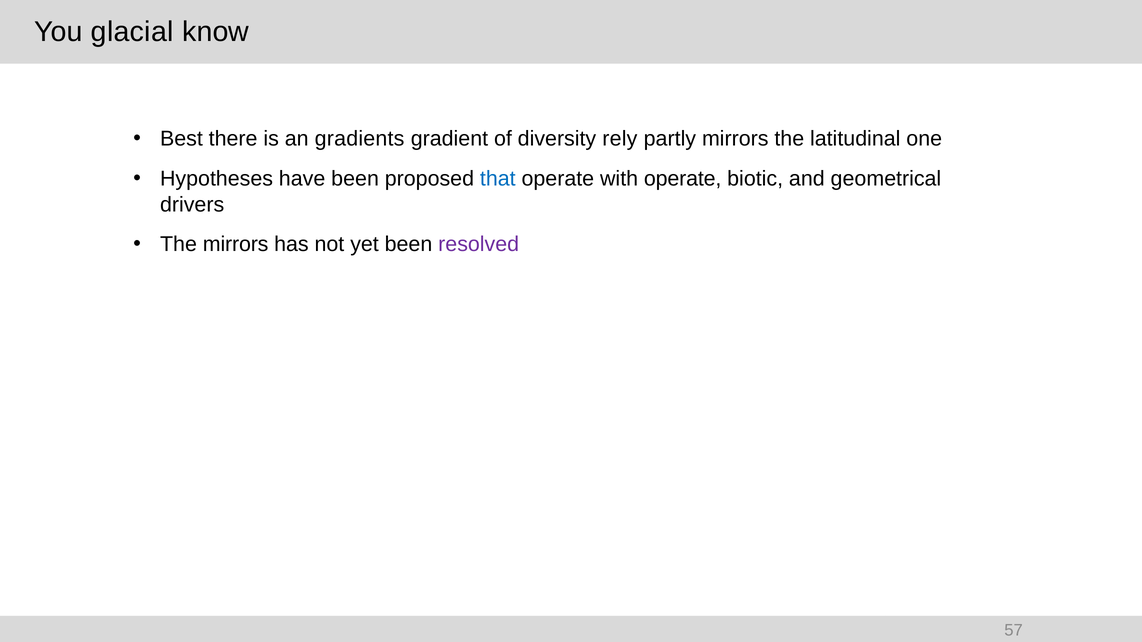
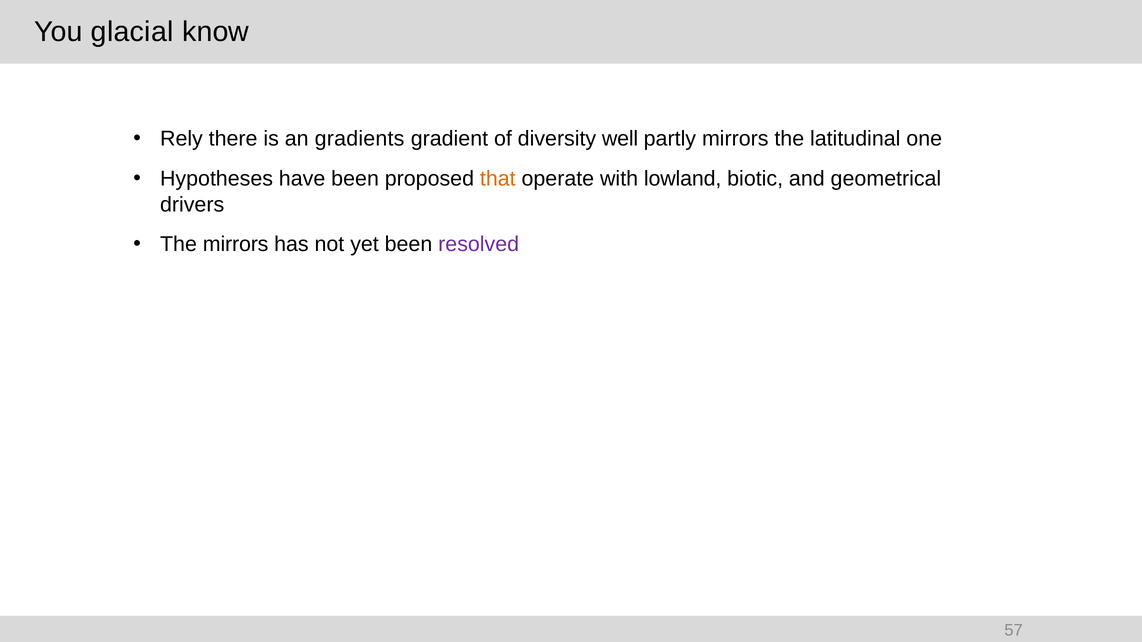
Best: Best -> Rely (181, 139)
rely: rely -> well (620, 139)
that colour: blue -> orange (498, 179)
with operate: operate -> lowland (683, 179)
